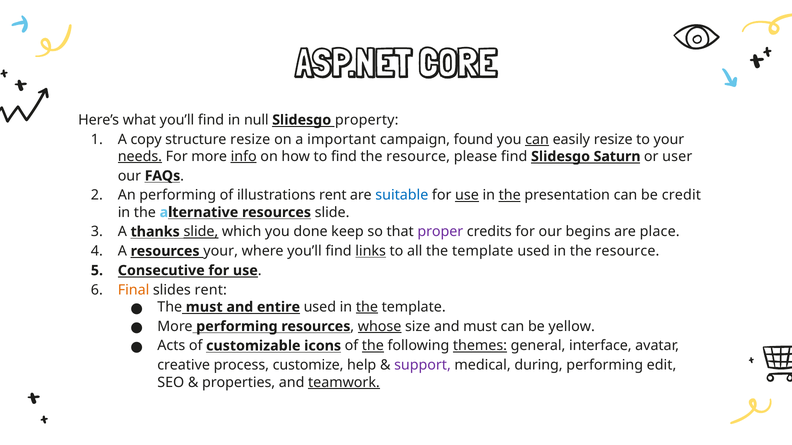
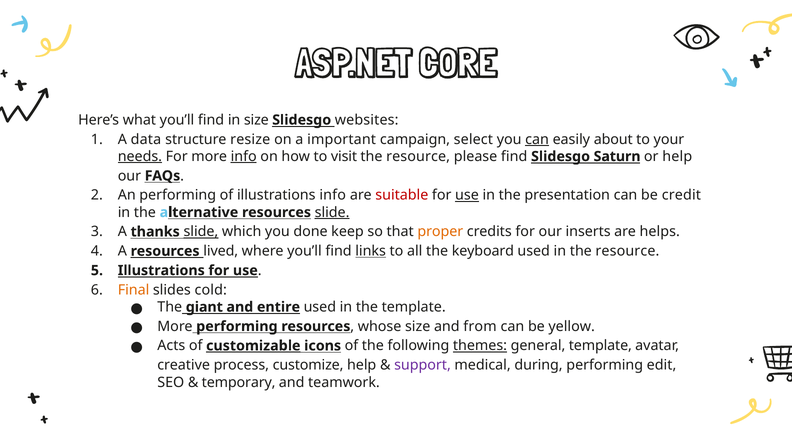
in null: null -> size (256, 120)
property: property -> websites (367, 120)
copy: copy -> data (146, 139)
found: found -> select (473, 139)
easily resize: resize -> about (613, 139)
to find: find -> visit (344, 157)
or user: user -> help (677, 157)
illustrations rent: rent -> info (333, 195)
suitable colour: blue -> red (402, 195)
the underline: present -> none (510, 195)
slide underline: none -> present (332, 213)
proper colour: purple -> orange (440, 232)
begins: begins -> inserts (588, 232)
place: place -> helps (660, 232)
resources your: your -> lived (221, 251)
all the template: template -> keyboard (483, 251)
Consecutive: Consecutive -> Illustrations (161, 271)
slides rent: rent -> cold (211, 290)
The must: must -> giant (204, 307)
the underline: present -> none (367, 307)
whose underline: present -> none (380, 327)
and must: must -> from (480, 327)
customizable underline: none -> present (253, 346)
the underline: present -> none (373, 346)
general interface: interface -> template (600, 346)
properties: properties -> temporary (239, 383)
teamwork underline: present -> none (344, 383)
